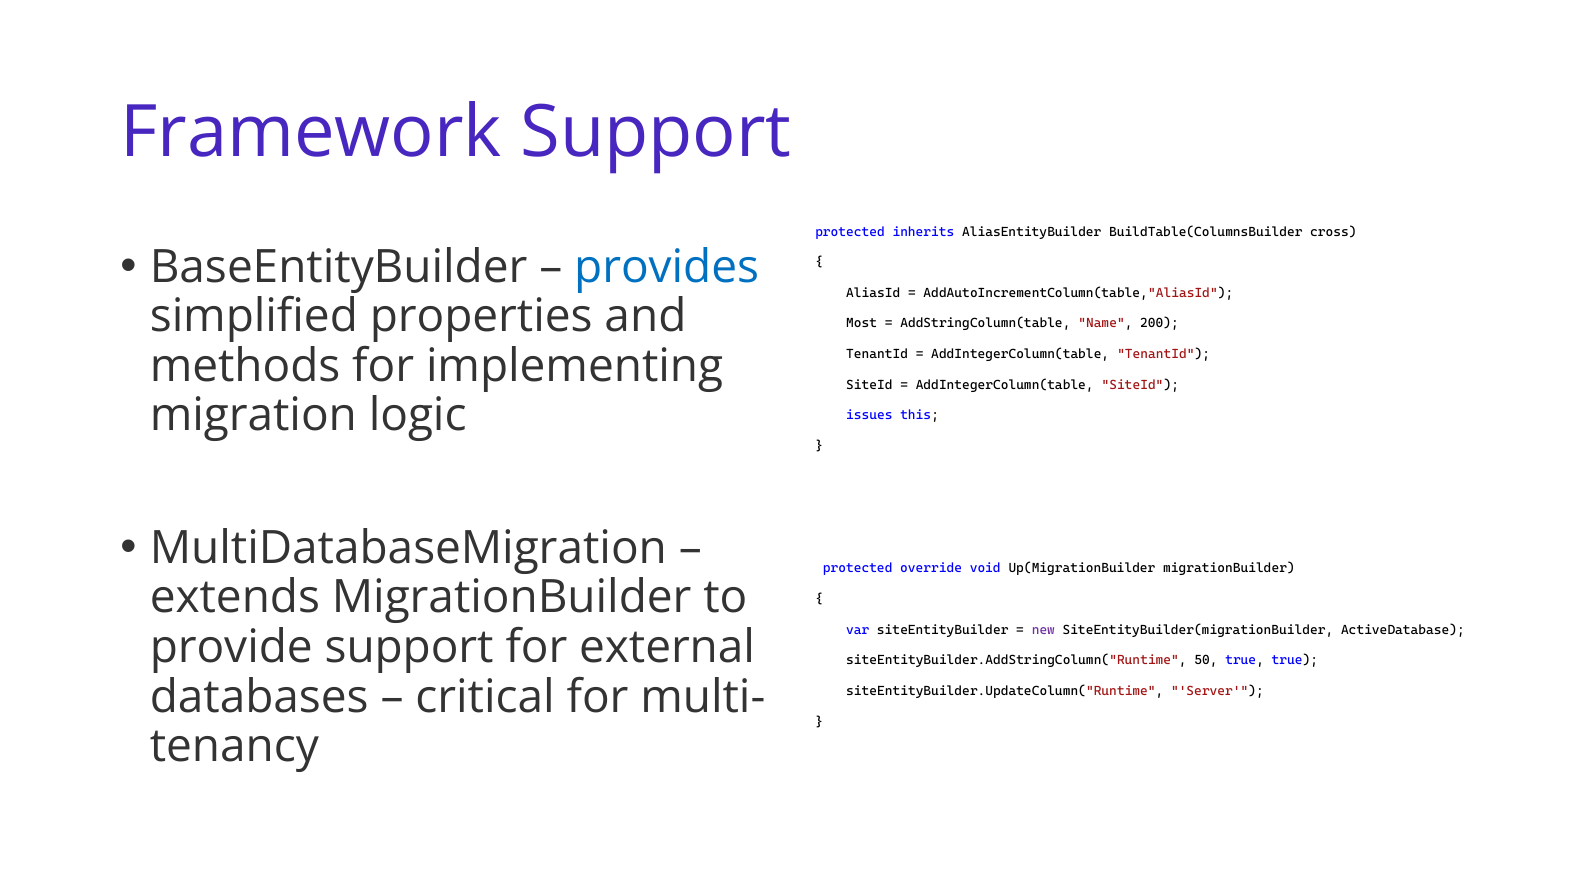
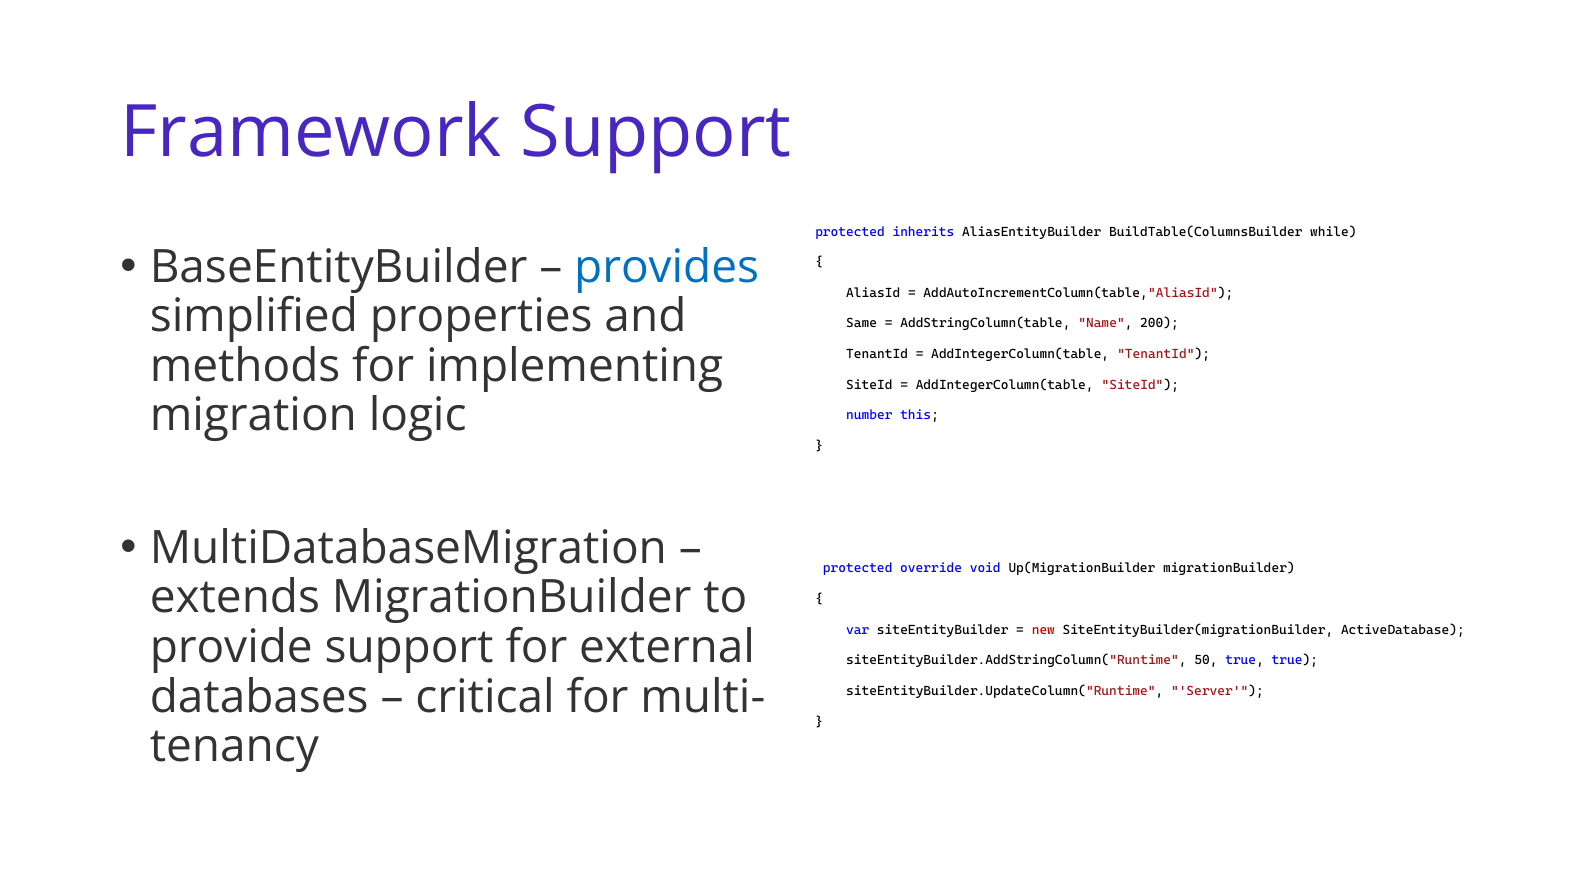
cross: cross -> while (1333, 232)
Most: Most -> Same (862, 323)
issues: issues -> number (869, 415)
new colour: purple -> red (1043, 630)
